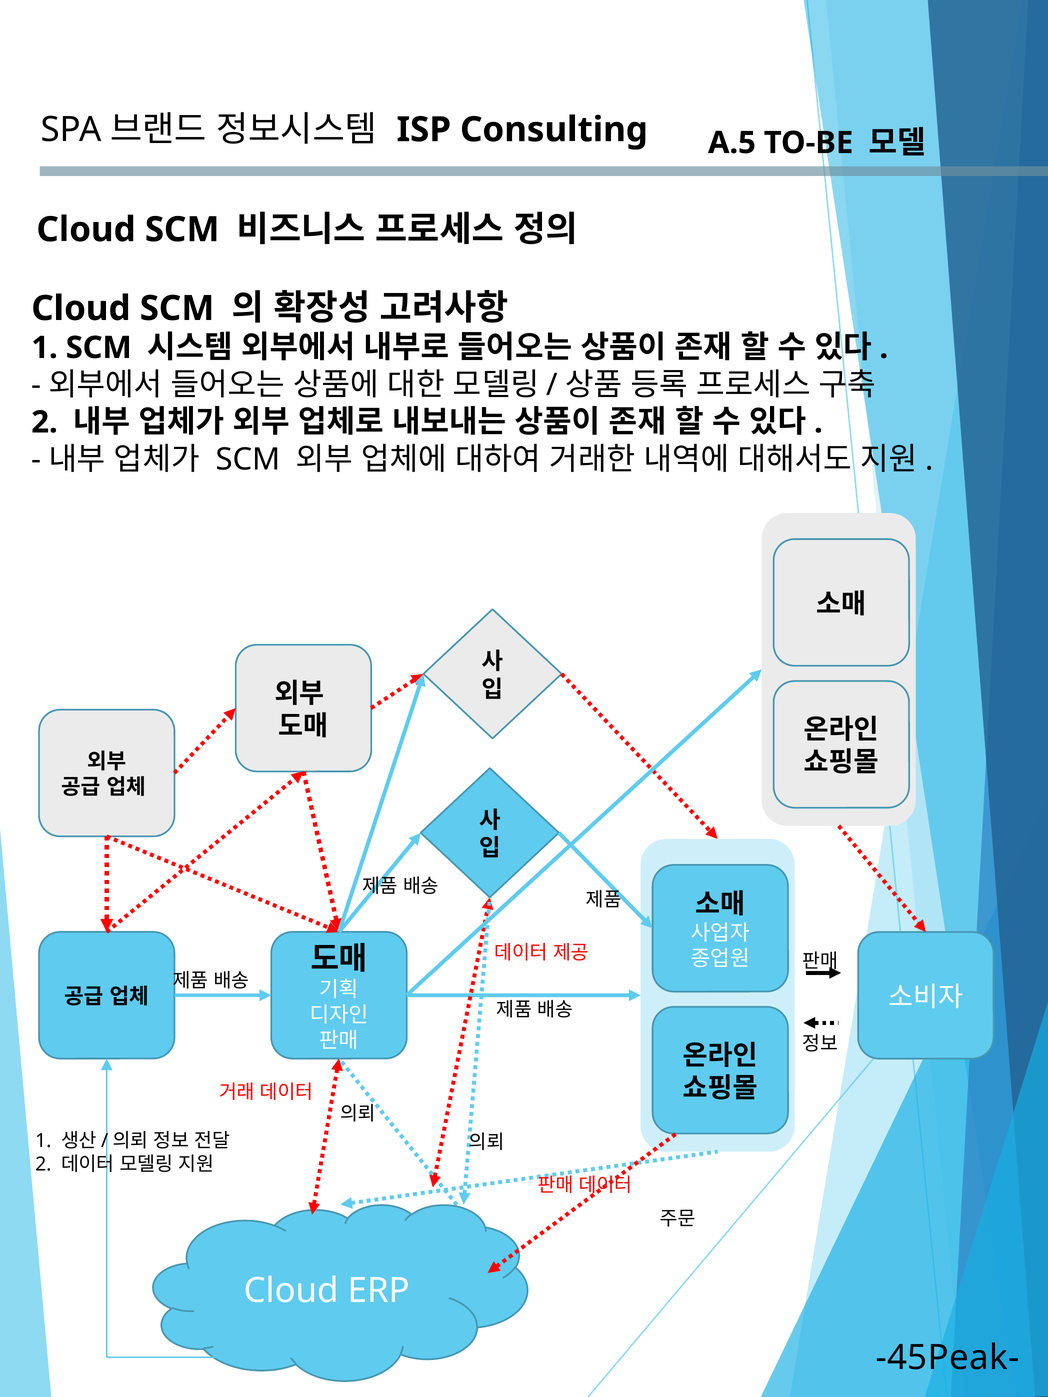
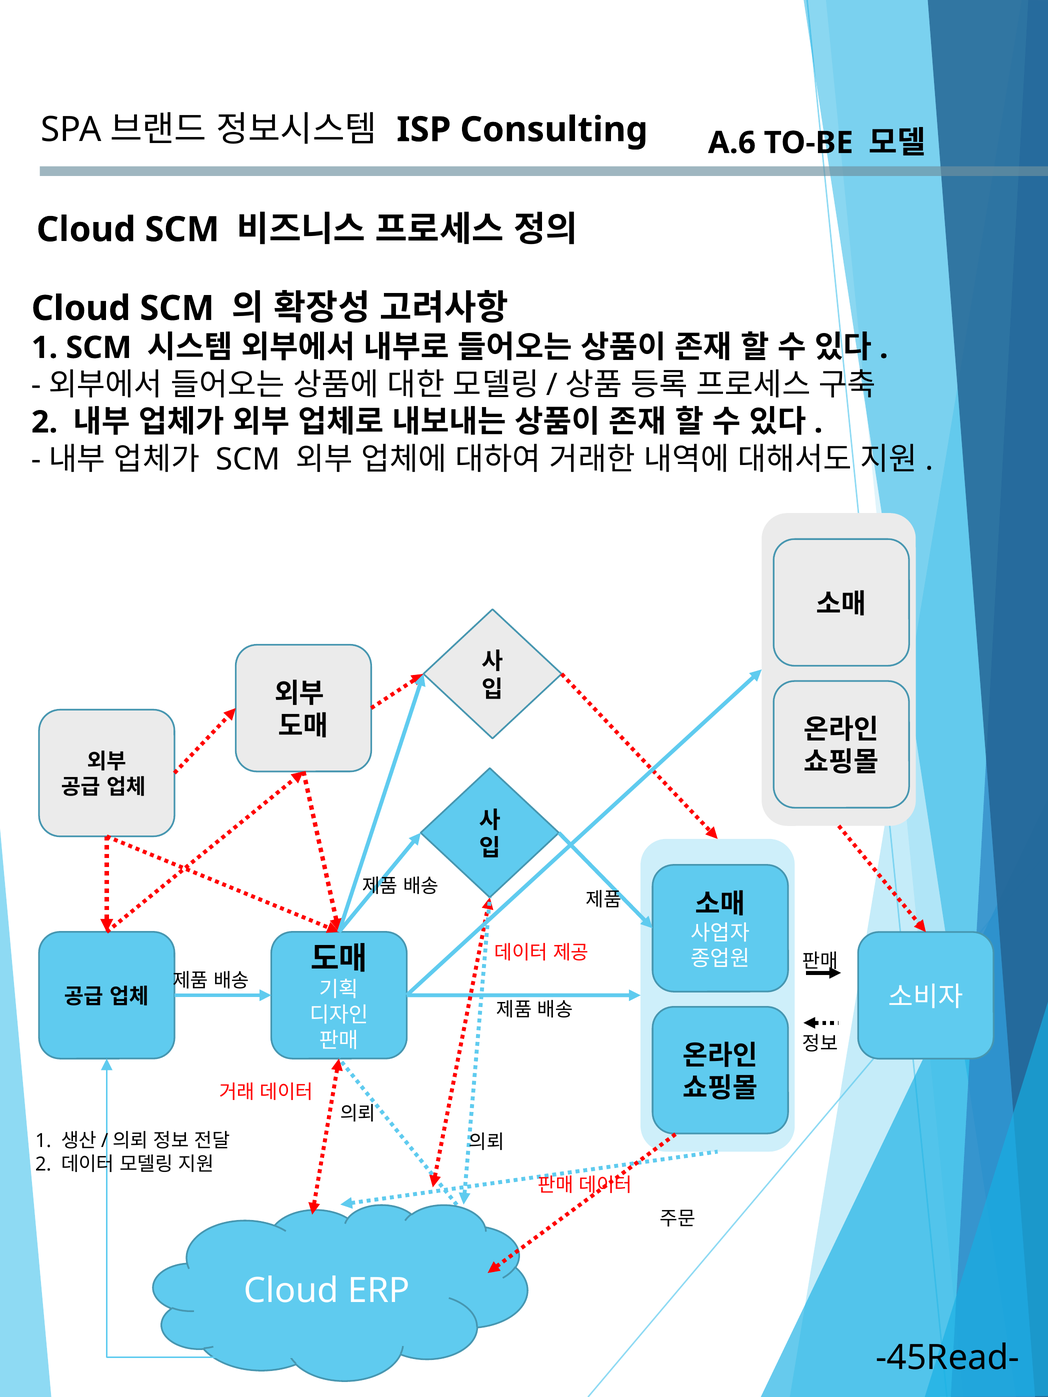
A.5: A.5 -> A.6 (732, 143)
-45Peak-: -45Peak- -> -45Read- (948, 1358)
